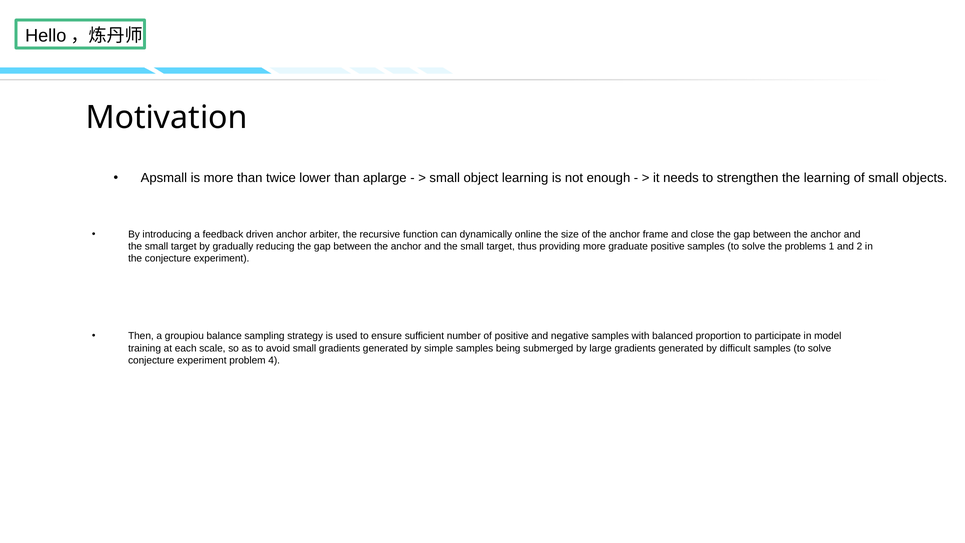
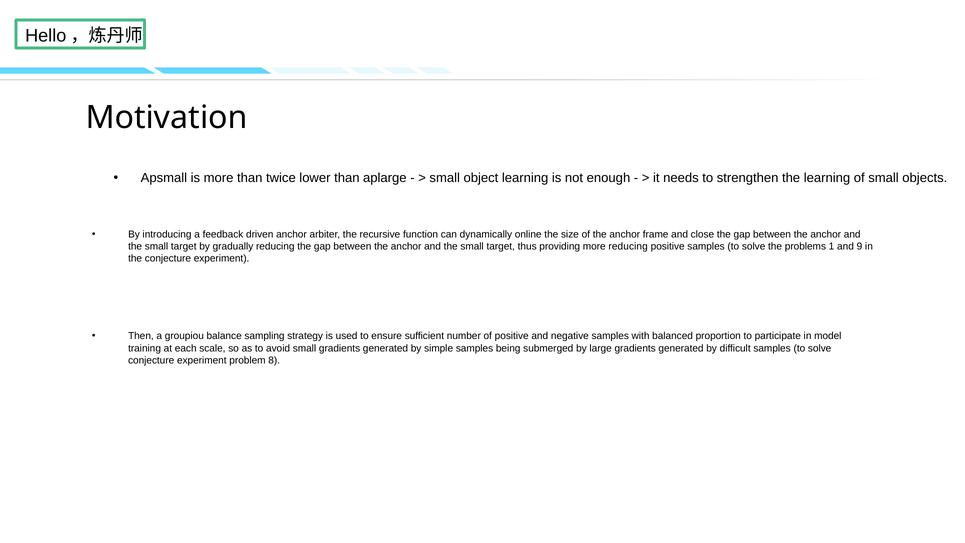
more graduate: graduate -> reducing (628, 246)
2: 2 -> 9 (859, 246)
4: 4 -> 8 (274, 360)
